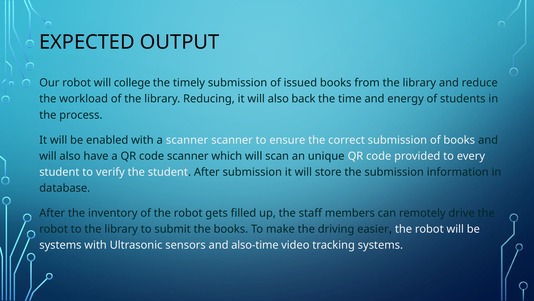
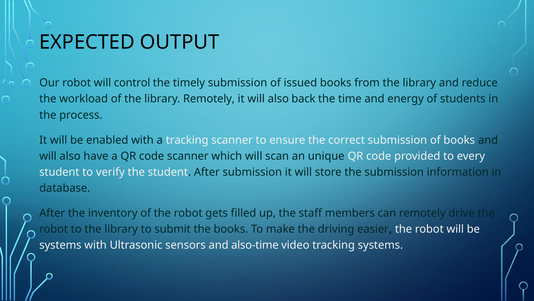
college: college -> control (132, 83)
library Reducing: Reducing -> Remotely (209, 99)
a scanner: scanner -> tracking (187, 140)
